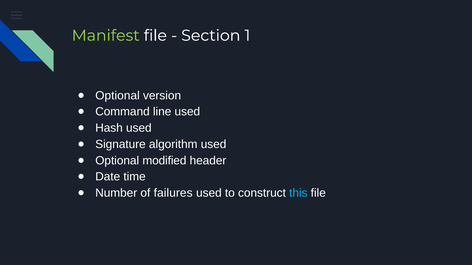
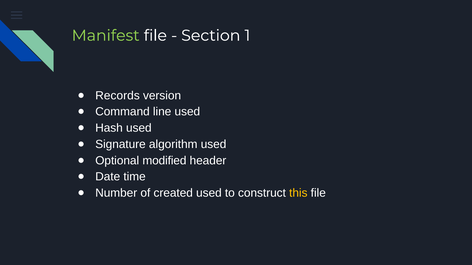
Optional: Optional -> Records (118, 96)
failures: failures -> created (173, 193)
this colour: light blue -> yellow (298, 193)
